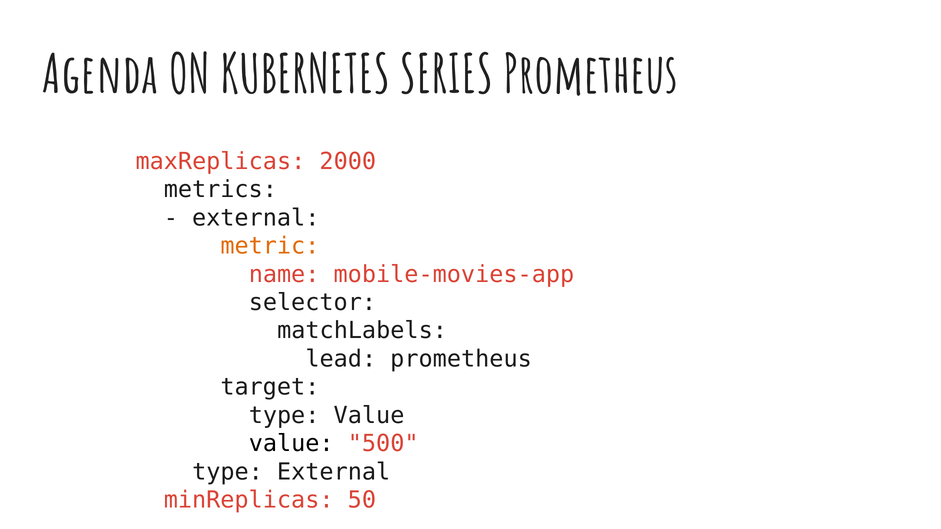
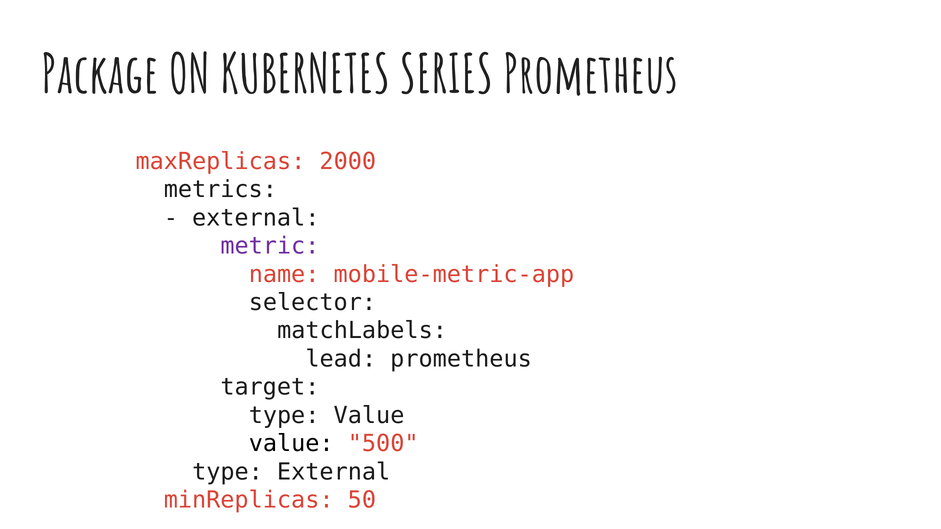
Agenda: Agenda -> Package (100, 75)
metric colour: orange -> purple (270, 246)
mobile-movies-app: mobile-movies-app -> mobile-metric-app (454, 274)
